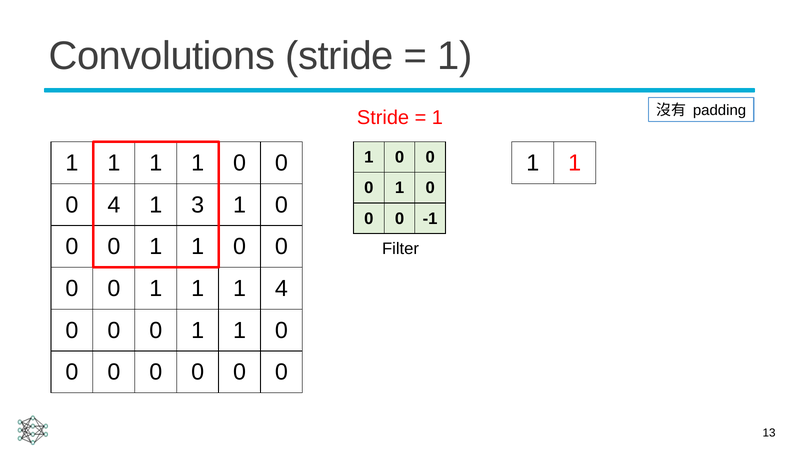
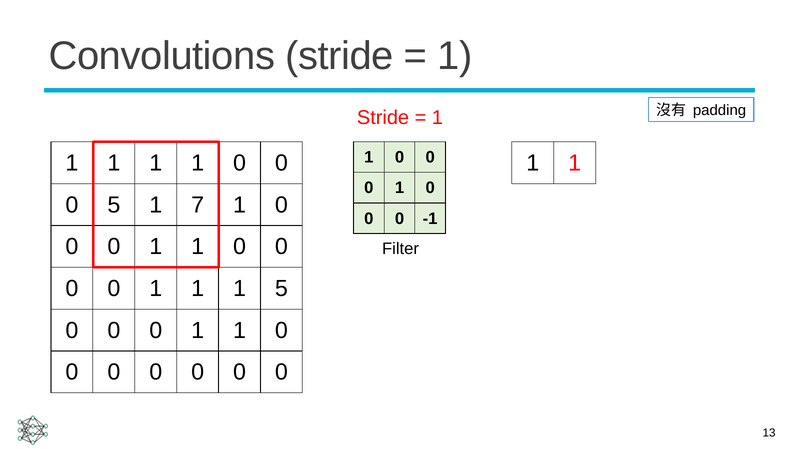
0 4: 4 -> 5 (114, 205)
3: 3 -> 7 (198, 205)
1 4: 4 -> 5 (281, 289)
